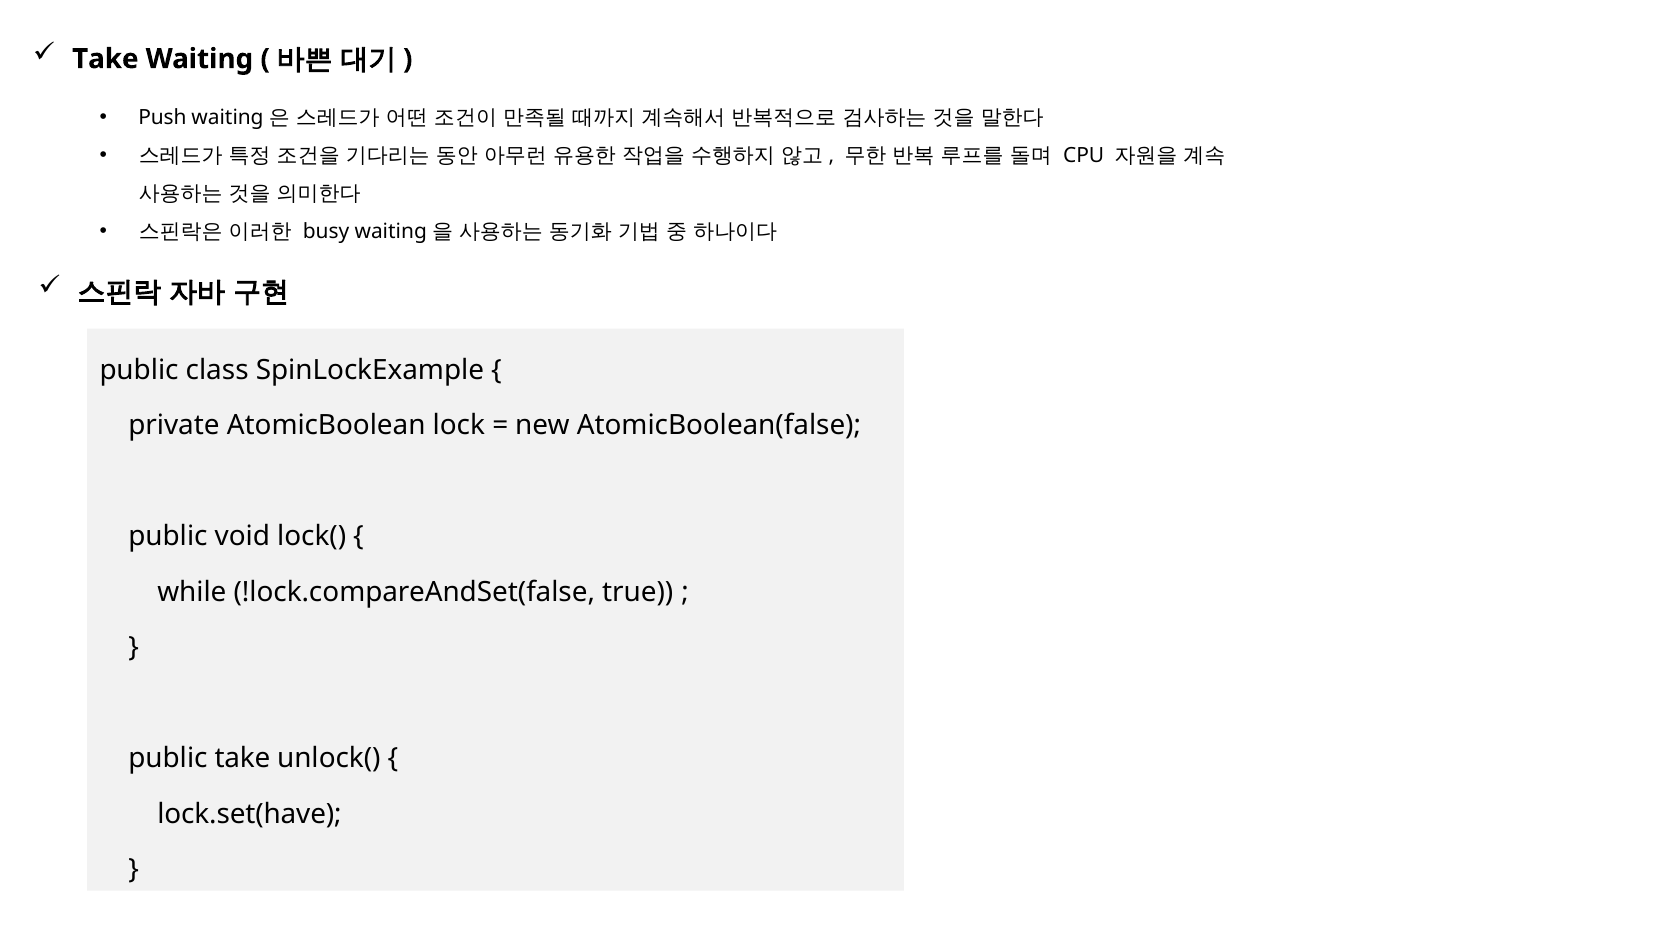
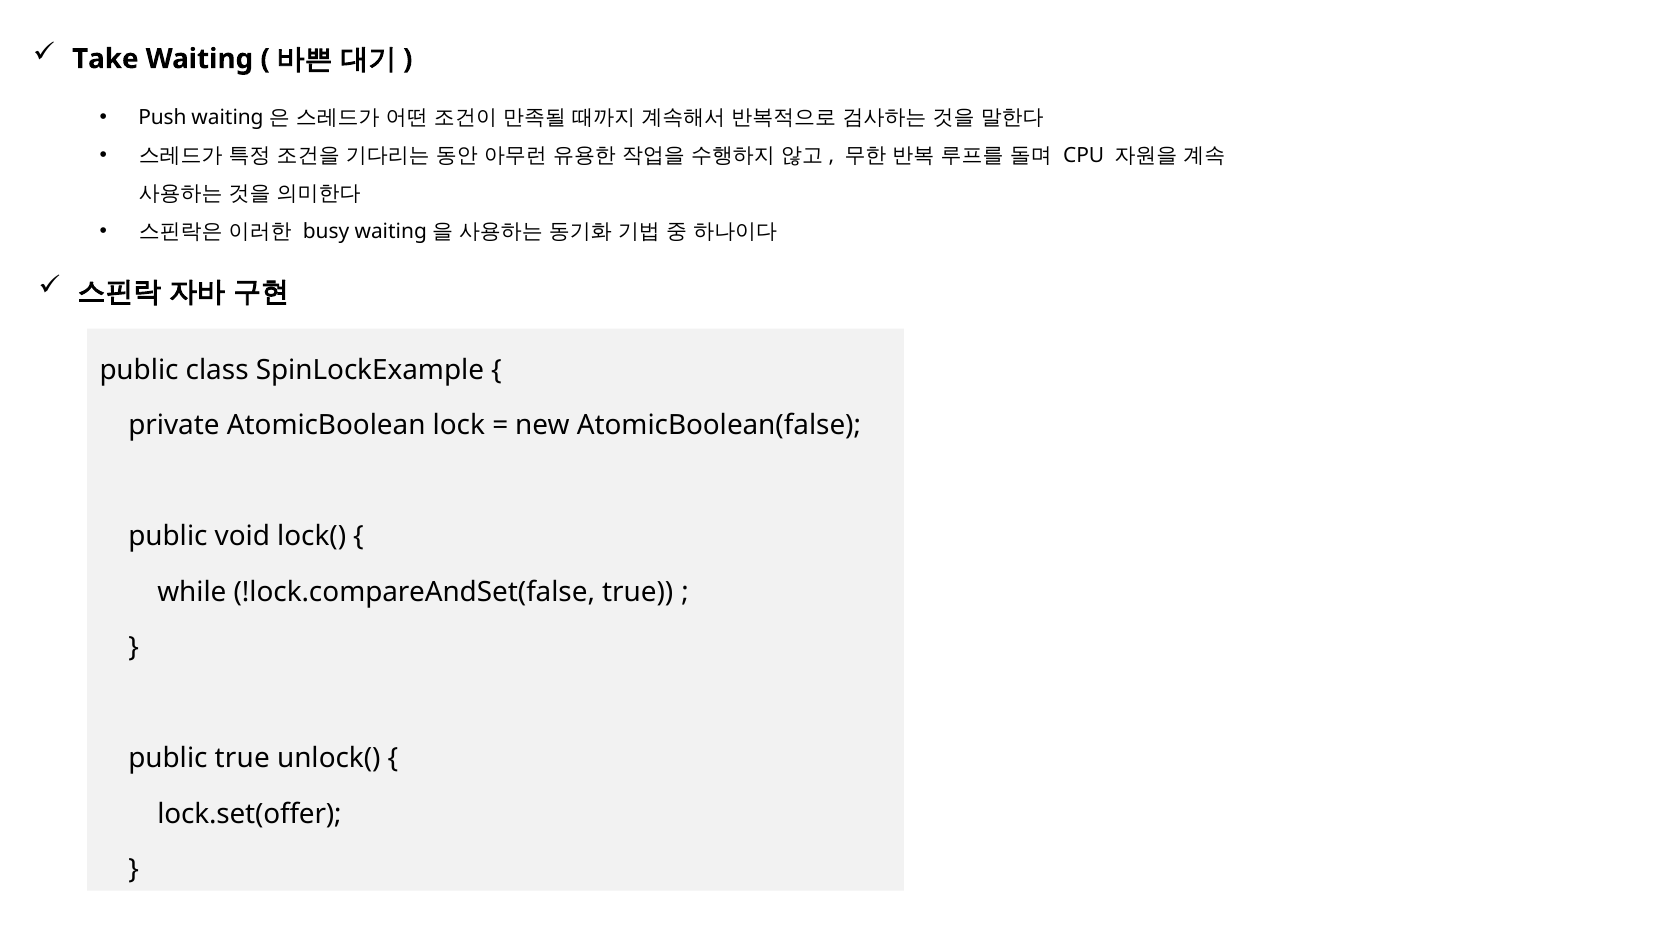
public take: take -> true (242, 758)
lock.set(have: lock.set(have -> lock.set(offer (249, 814)
